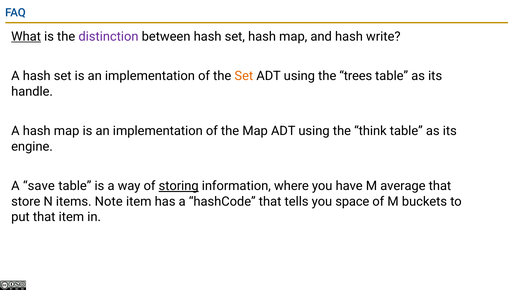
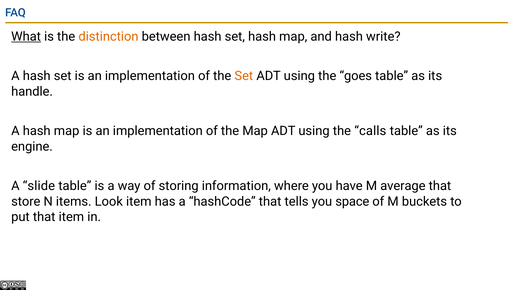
distinction colour: purple -> orange (108, 36)
trees: trees -> goes (356, 76)
think: think -> calls (370, 131)
save: save -> slide (39, 186)
storing underline: present -> none (179, 186)
Note: Note -> Look (109, 202)
